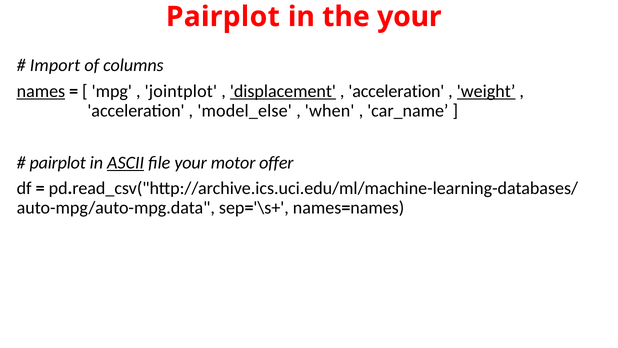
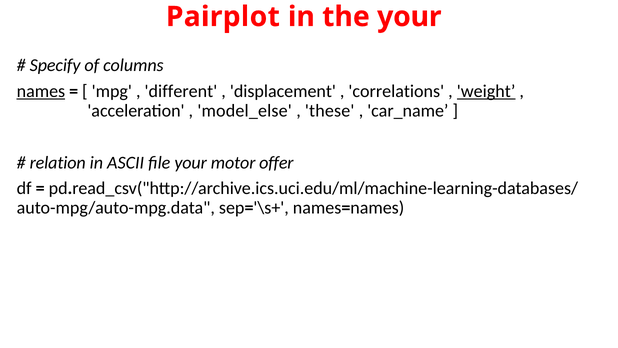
Import: Import -> Specify (55, 65)
jointplot: jointplot -> different (181, 91)
displacement underline: present -> none (283, 91)
acceleration: acceleration -> correlations (396, 91)
when: when -> these (330, 111)
pairplot: pairplot -> relation (58, 162)
ASCII underline: present -> none (126, 162)
